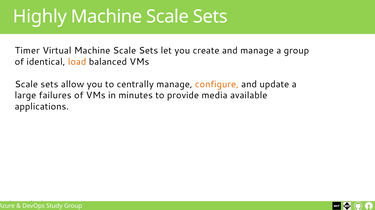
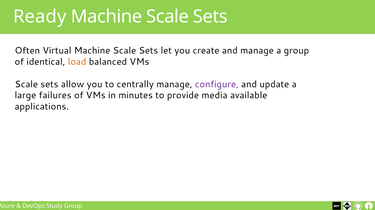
Highly: Highly -> Ready (40, 17)
Timer: Timer -> Often (27, 51)
configure colour: orange -> purple (217, 84)
